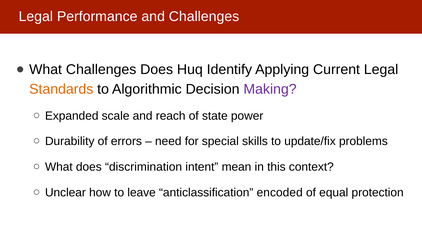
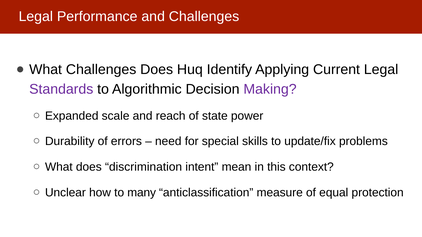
Standards colour: orange -> purple (61, 89)
leave: leave -> many (142, 193)
encoded: encoded -> measure (280, 193)
